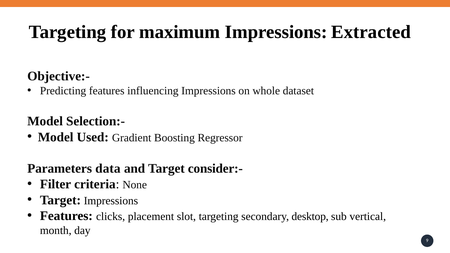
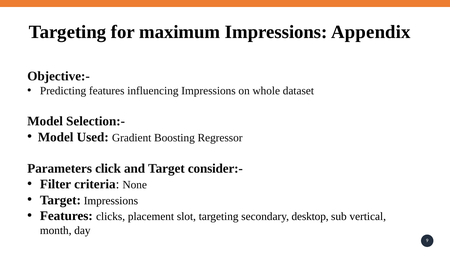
Extracted: Extracted -> Appendix (371, 32)
data: data -> click (108, 169)
